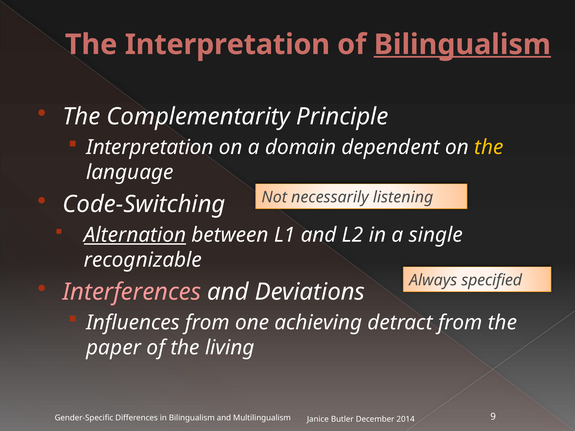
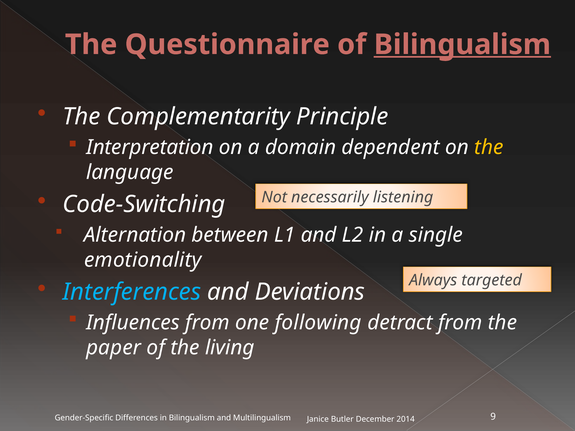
The Interpretation: Interpretation -> Questionnaire (227, 45)
Alternation underline: present -> none (135, 235)
recognizable: recognizable -> emotionality (143, 260)
specified: specified -> targeted (492, 281)
Interferences colour: pink -> light blue (132, 292)
achieving: achieving -> following (318, 323)
